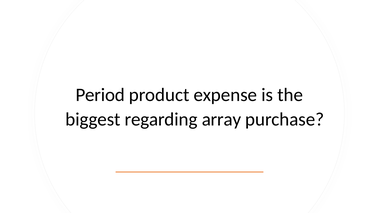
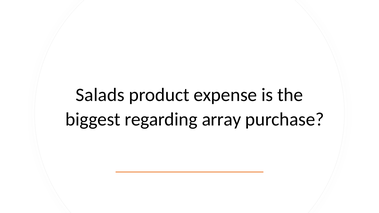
Period: Period -> Salads (100, 95)
